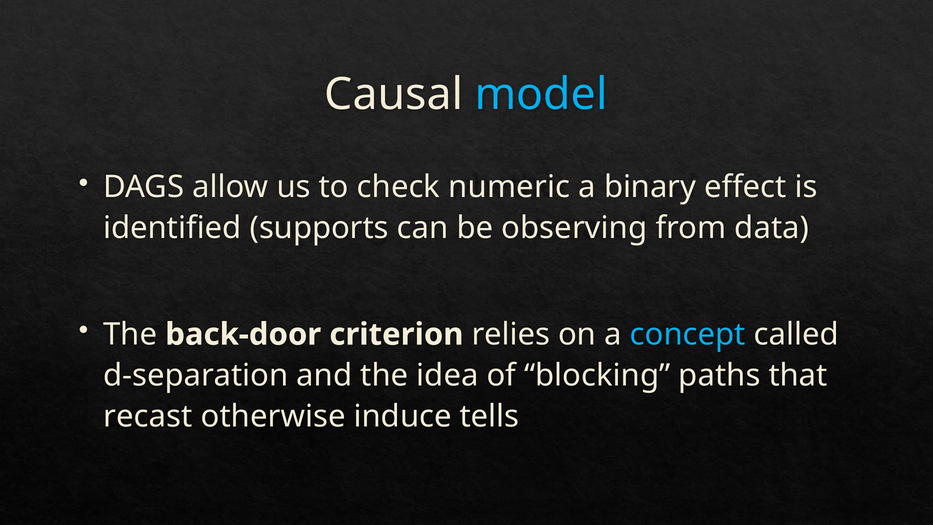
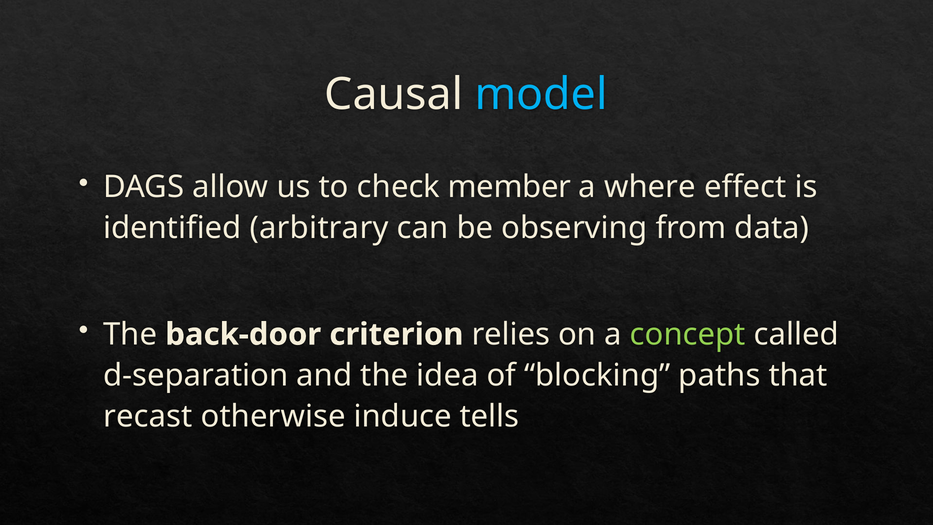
numeric: numeric -> member (509, 187)
binary: binary -> where (650, 187)
supports: supports -> arbitrary (319, 228)
concept colour: light blue -> light green (688, 334)
